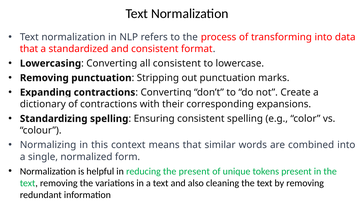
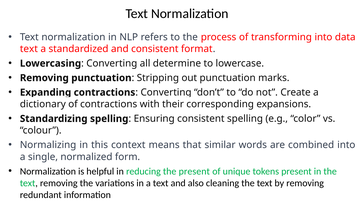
that: that -> text (29, 49)
all consistent: consistent -> determine (177, 63)
